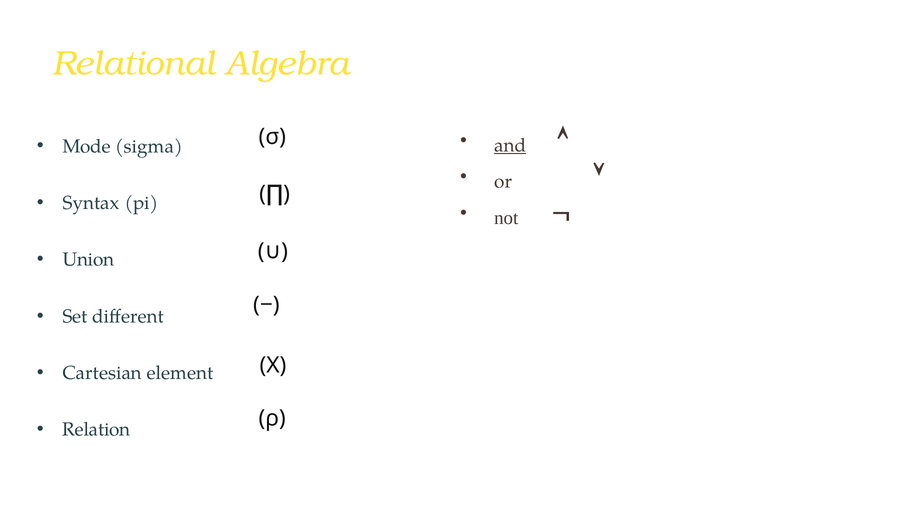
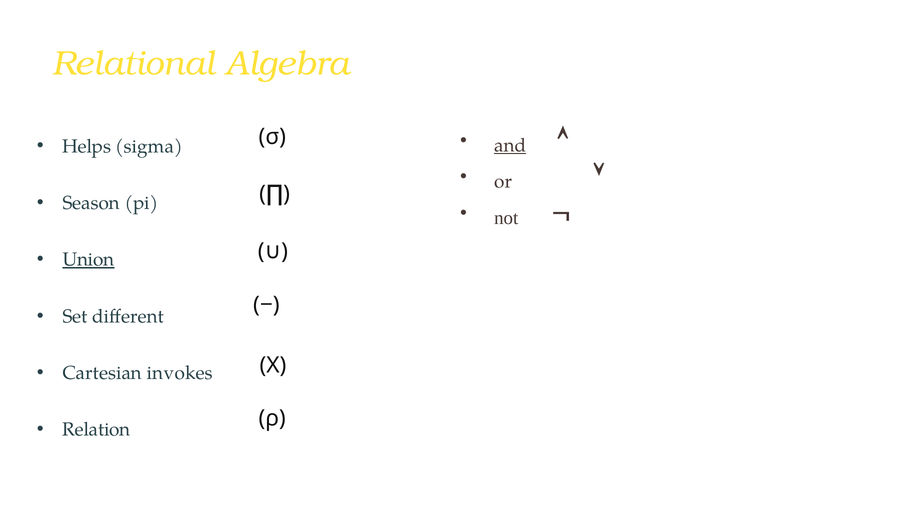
Mode: Mode -> Helps (87, 146)
Syntax: Syntax -> Season (91, 203)
Union underline: none -> present (88, 260)
element: element -> invokes (180, 373)
